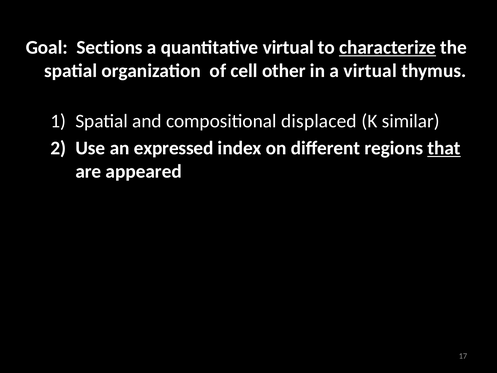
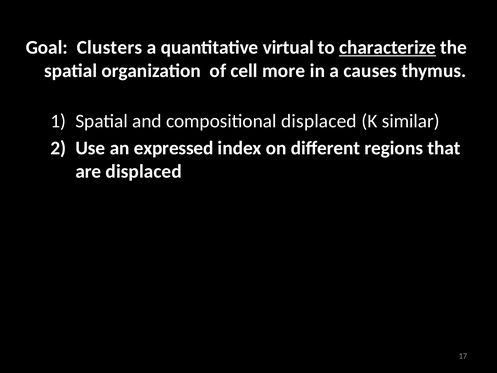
Sections: Sections -> Clusters (109, 47)
other: other -> more (284, 71)
a virtual: virtual -> causes (370, 71)
that underline: present -> none (444, 148)
are appeared: appeared -> displaced (144, 171)
